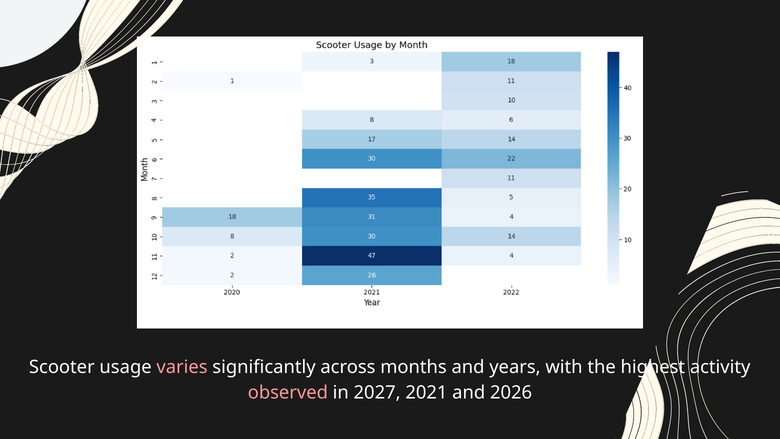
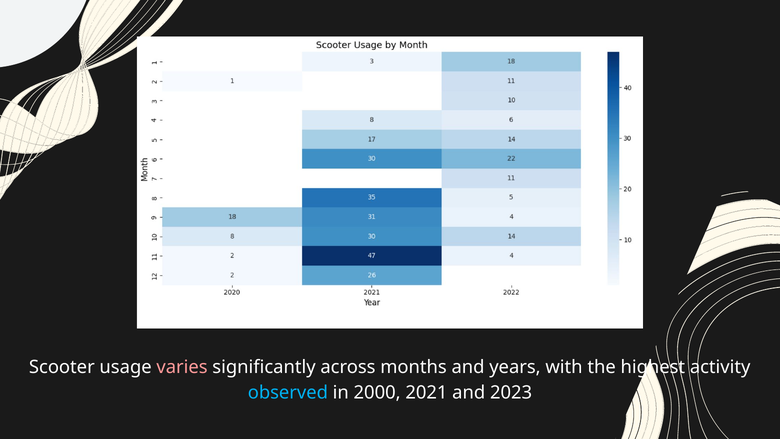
observed colour: pink -> light blue (288, 393)
2027: 2027 -> 2000 (377, 393)
2026: 2026 -> 2023 (511, 393)
